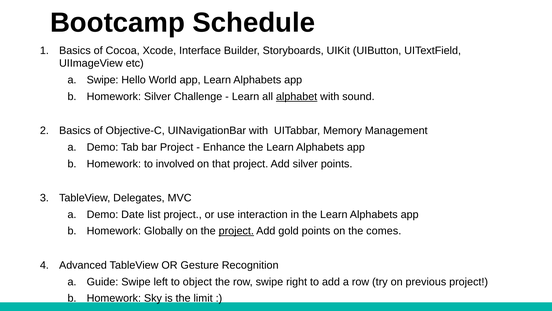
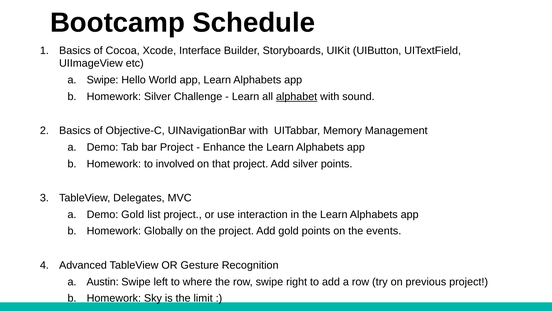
Demo Date: Date -> Gold (133, 214)
project underline: present -> none (236, 231)
comes: comes -> events (384, 231)
Guide: Guide -> Austin (103, 281)
object: object -> where (197, 281)
